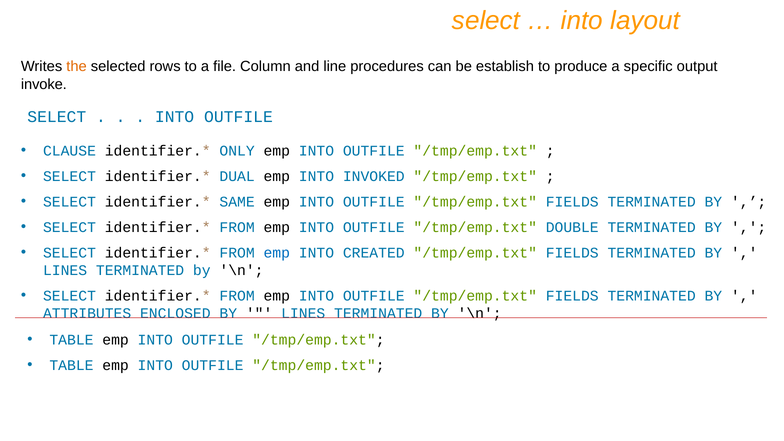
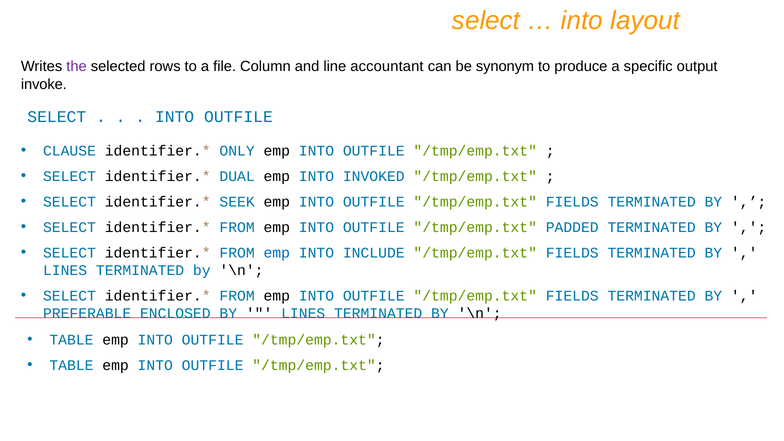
the colour: orange -> purple (77, 67)
procedures: procedures -> accountant (387, 67)
establish: establish -> synonym (505, 67)
SAME: SAME -> SEEK (237, 202)
DOUBLE: DOUBLE -> PADDED (572, 227)
CREATED: CREATED -> INCLUDE (374, 253)
ATTRIBUTES: ATTRIBUTES -> PREFERABLE (87, 314)
